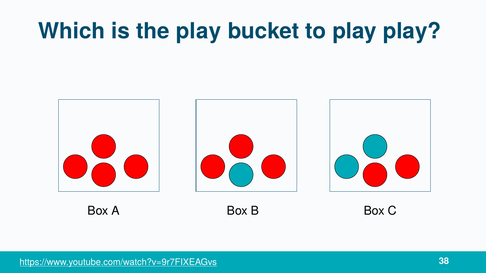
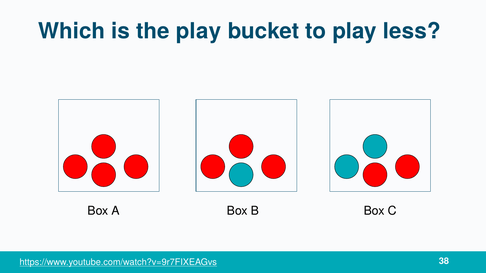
play play: play -> less (412, 31)
